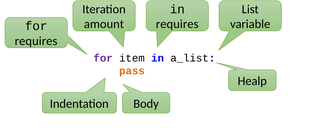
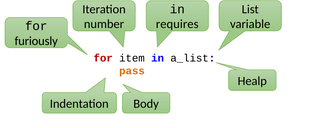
amount: amount -> number (104, 24)
requires: requires -> furiously (36, 41)
for colour: purple -> red (103, 58)
